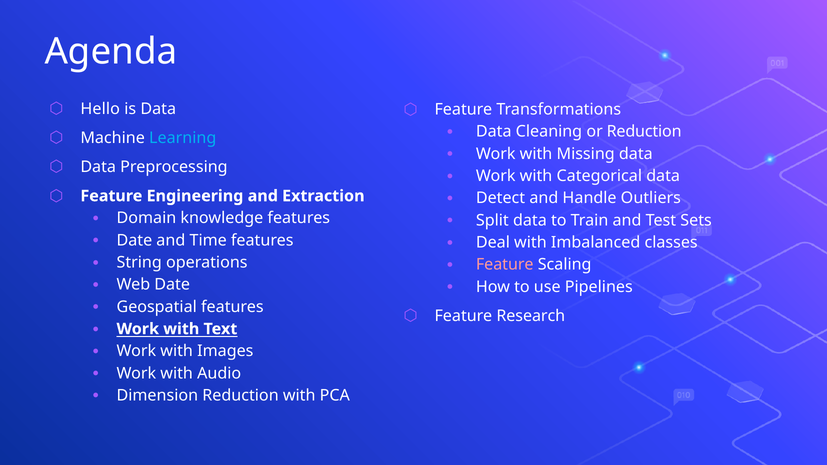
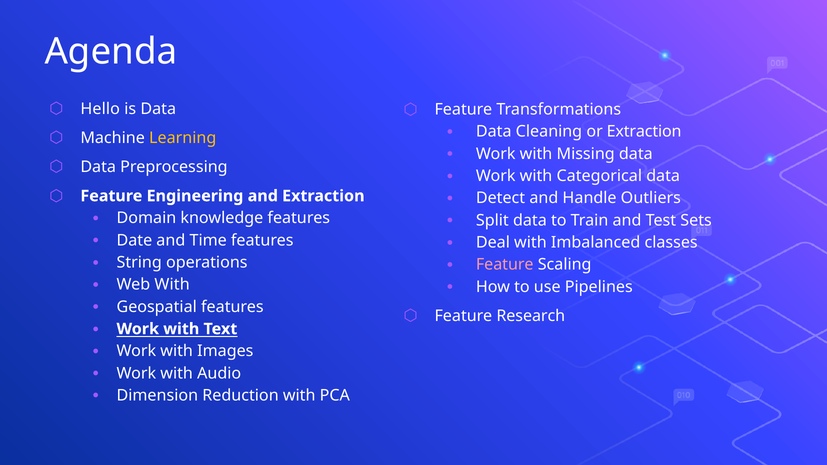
or Reduction: Reduction -> Extraction (644, 132)
Learning colour: light blue -> yellow (183, 138)
Web Date: Date -> With (172, 285)
